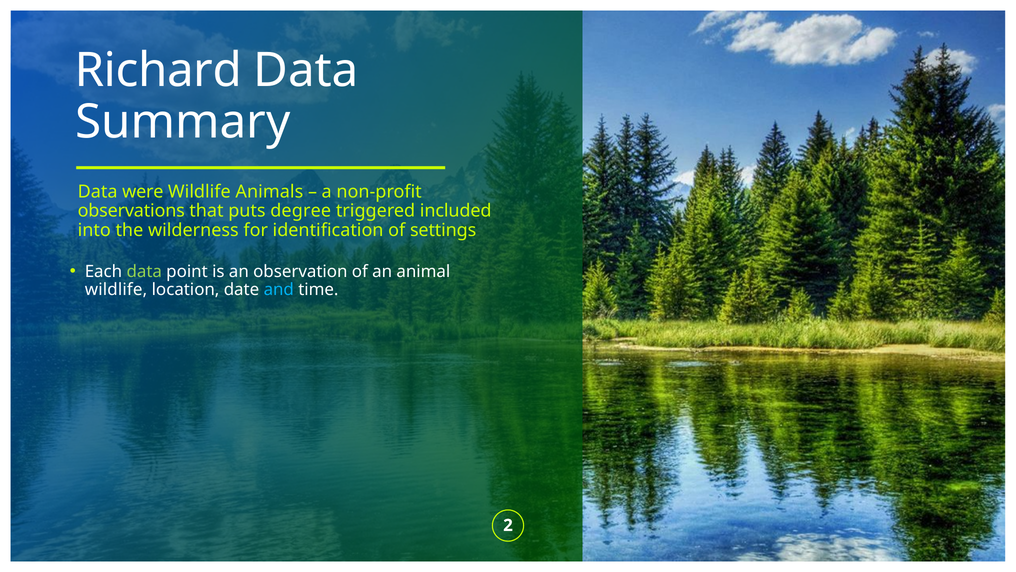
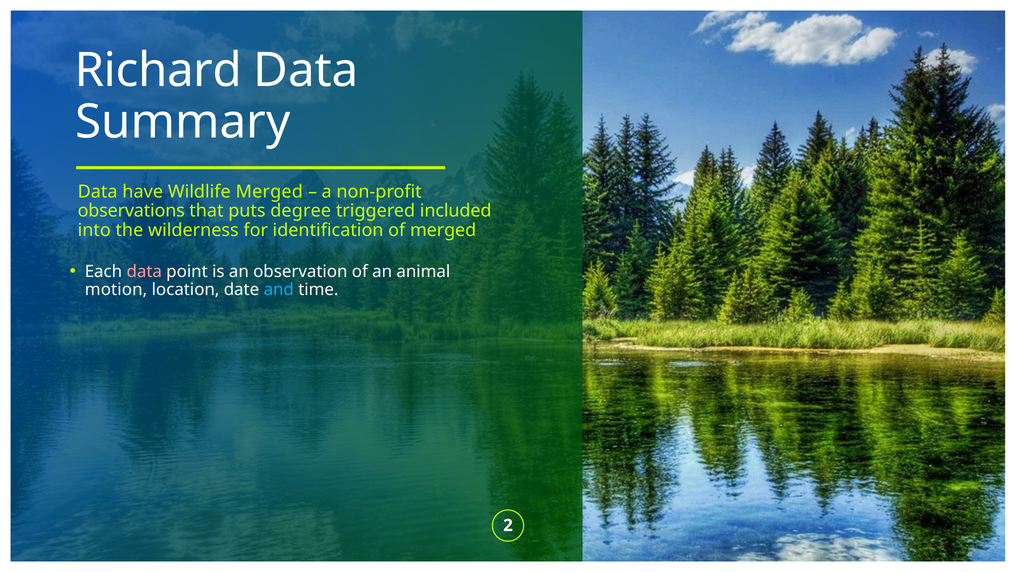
were: were -> have (143, 191)
Wildlife Animals: Animals -> Merged (269, 191)
of settings: settings -> merged (443, 230)
data colour: light green -> pink (144, 271)
wildlife: wildlife -> motion (116, 289)
